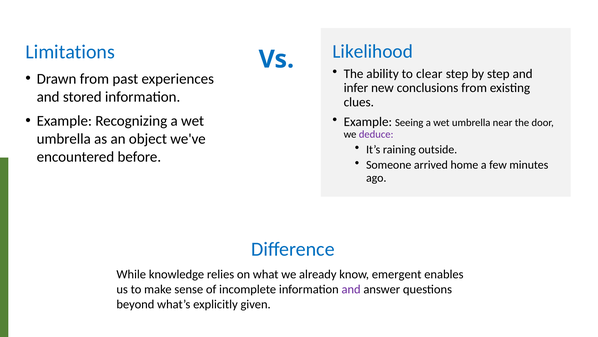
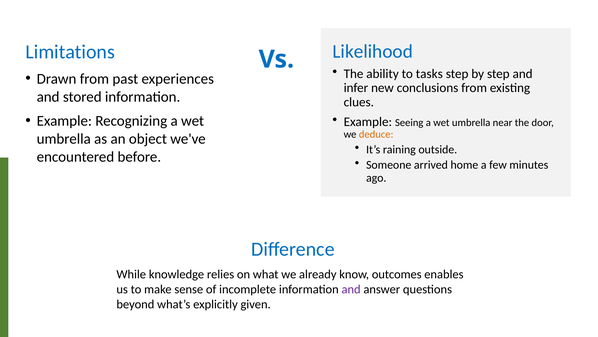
clear: clear -> tasks (429, 74)
deduce colour: purple -> orange (376, 134)
emergent: emergent -> outcomes (397, 274)
